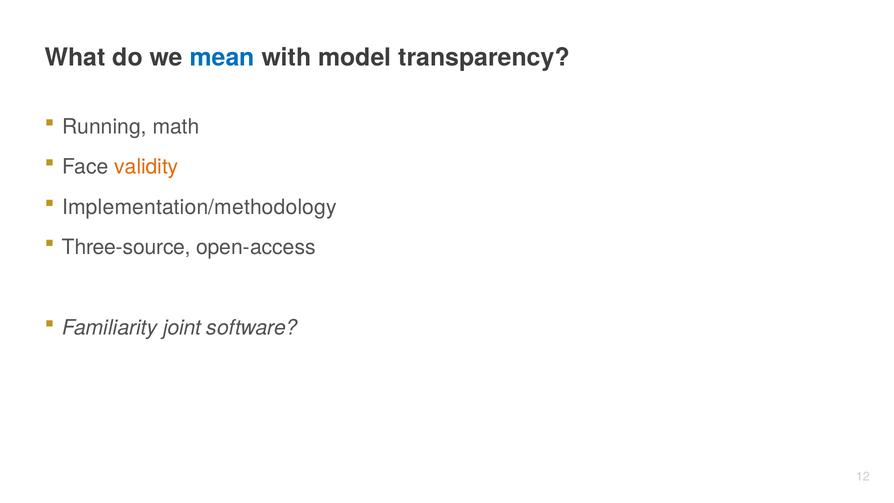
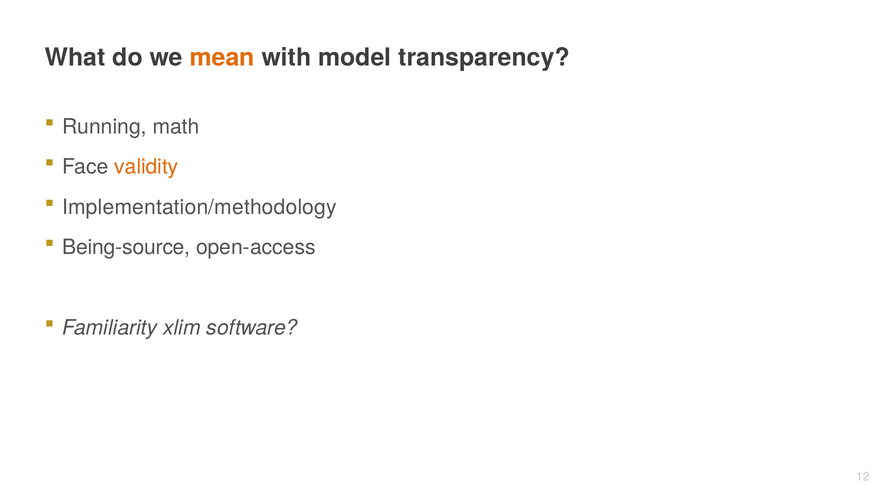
mean colour: blue -> orange (222, 58)
Three-source: Three-source -> Being-source (126, 247)
joint: joint -> xlim (182, 328)
